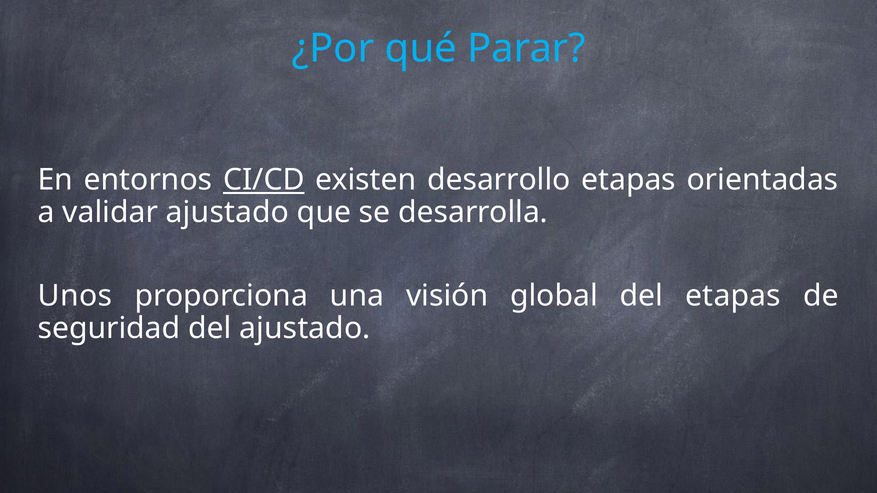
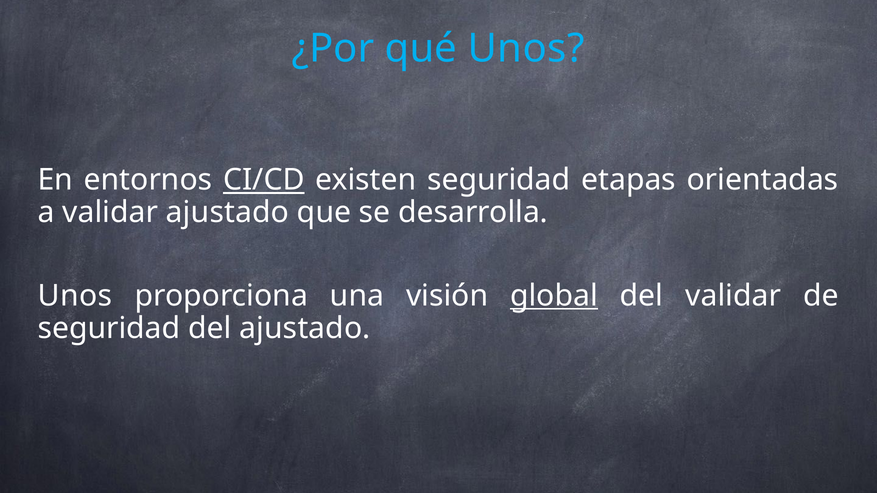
qué Parar: Parar -> Unos (526, 49)
existen desarrollo: desarrollo -> seguridad (499, 180)
global underline: none -> present (554, 296)
del etapas: etapas -> validar (733, 296)
